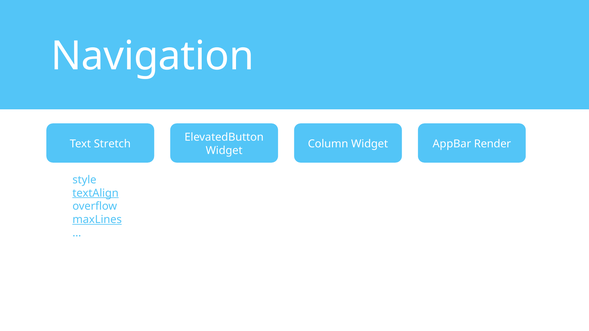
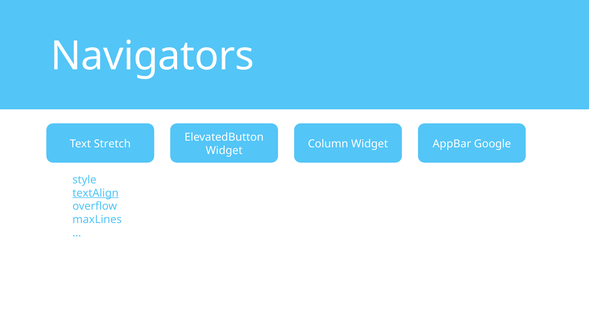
Navigation: Navigation -> Navigators (152, 56)
Render: Render -> Google (493, 144)
maxLines underline: present -> none (97, 220)
